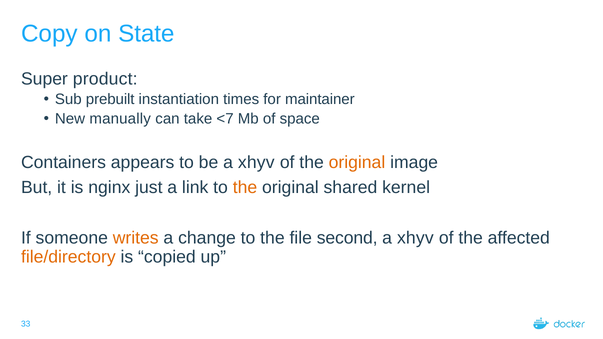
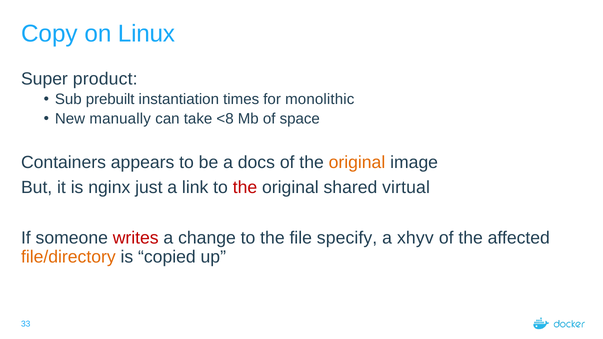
State: State -> Linux (146, 34)
maintainer: maintainer -> monolithic (320, 100)
<7: <7 -> <8 (225, 119)
be a xhyv: xhyv -> docs (256, 162)
the colour: orange -> red (245, 188)
kernel: kernel -> virtual (406, 188)
writes colour: orange -> red (136, 238)
second: second -> specify (347, 238)
